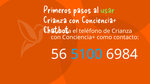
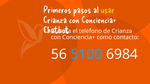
usar colour: light green -> yellow (108, 10)
